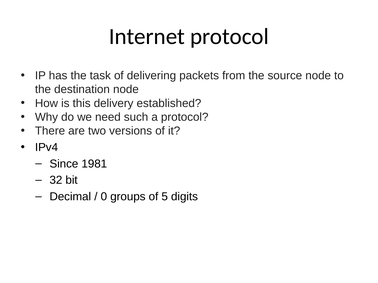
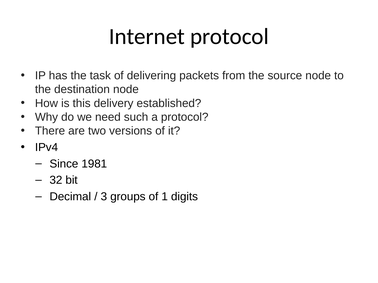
0: 0 -> 3 (104, 197)
5: 5 -> 1 (165, 197)
